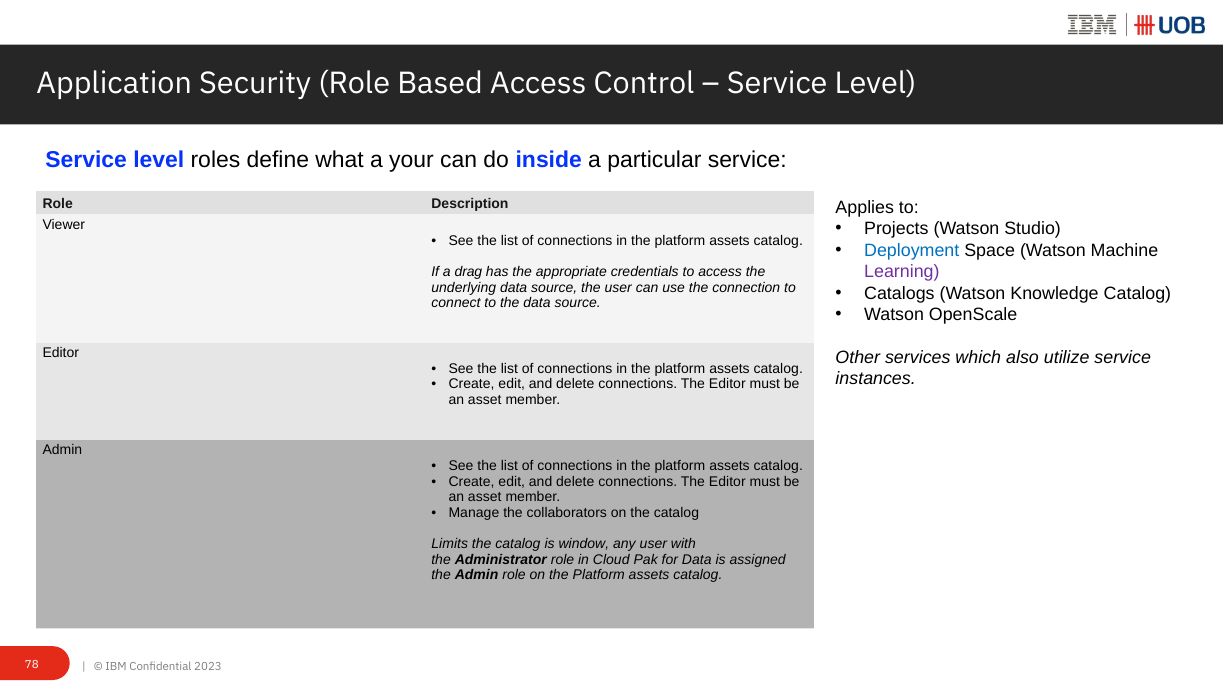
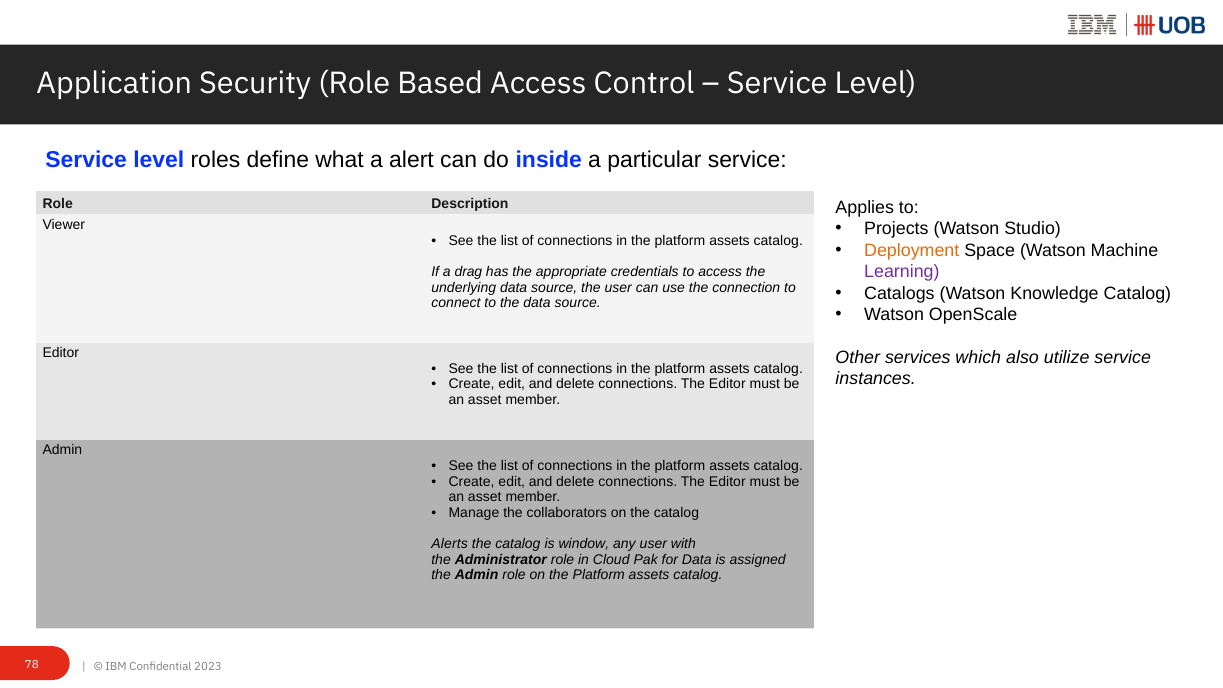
your: your -> alert (411, 160)
Deployment colour: blue -> orange (912, 250)
Limits: Limits -> Alerts (450, 544)
